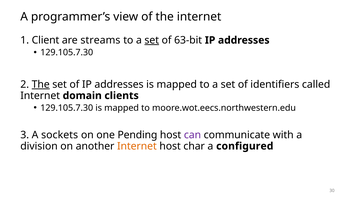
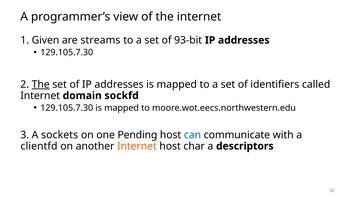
Client: Client -> Given (45, 40)
set underline: present -> none (152, 40)
63-bit: 63-bit -> 93-bit (188, 40)
clients: clients -> sockfd (122, 95)
can colour: purple -> blue (192, 135)
division: division -> clientfd (39, 146)
configured: configured -> descriptors (245, 146)
